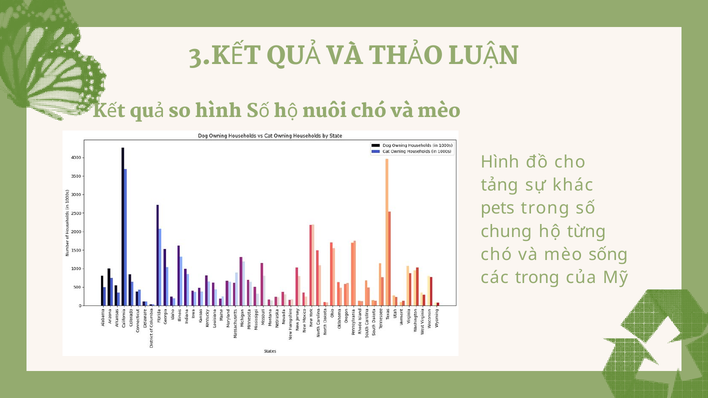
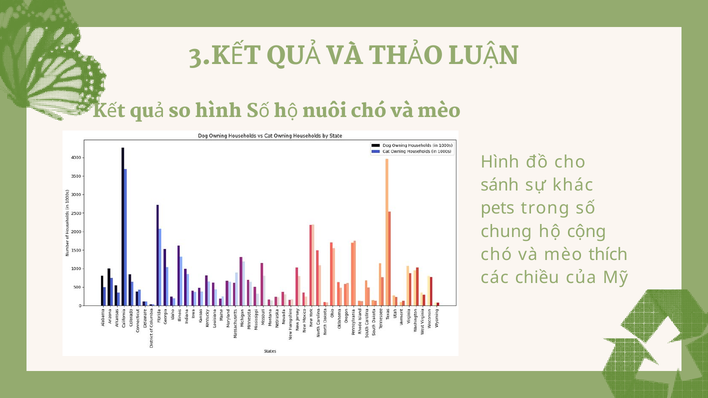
tảng: tảng -> sánh (500, 185)
từng: từng -> cộng (587, 232)
sống: sống -> thích (608, 255)
các trong: trong -> chiều (537, 278)
